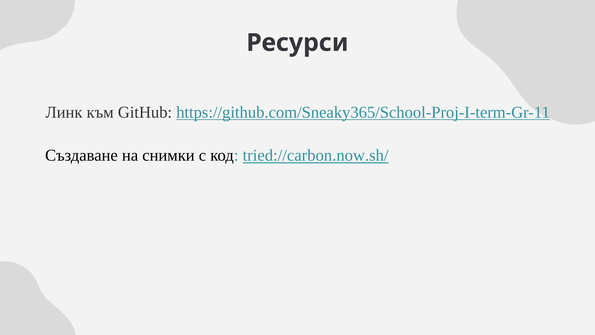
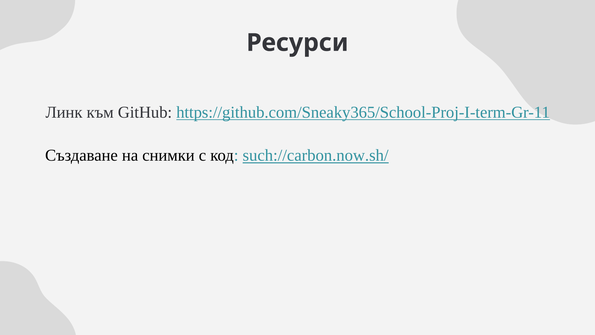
tried://carbon.now.sh/: tried://carbon.now.sh/ -> such://carbon.now.sh/ (316, 155)
